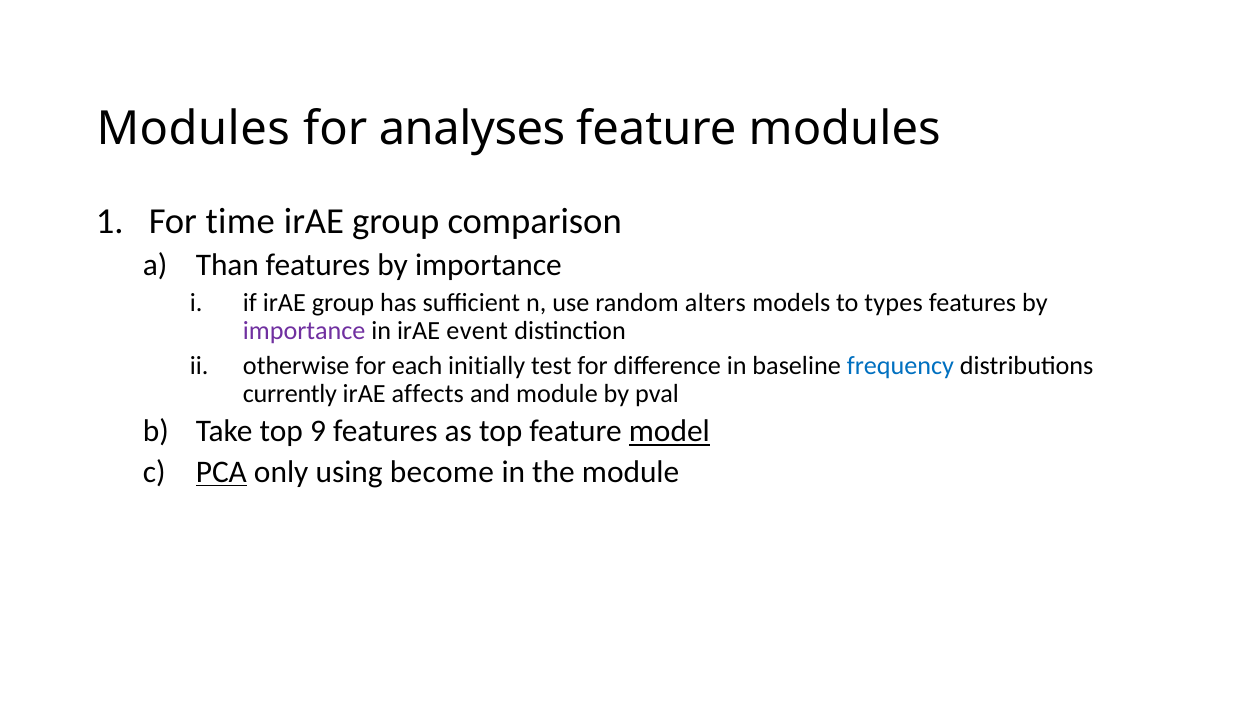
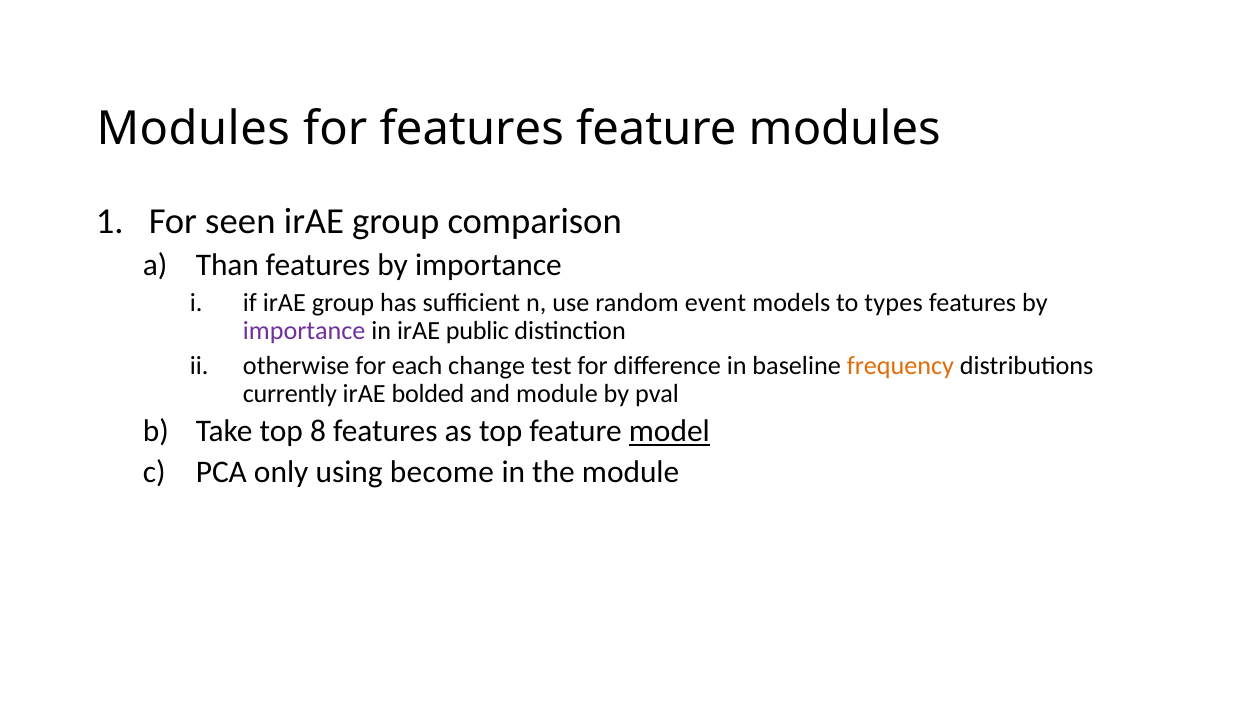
for analyses: analyses -> features (472, 129)
time: time -> seen (240, 222)
alters: alters -> event (715, 303)
event: event -> public (477, 331)
initially: initially -> change (487, 366)
frequency colour: blue -> orange (900, 366)
affects: affects -> bolded (428, 394)
9: 9 -> 8 (318, 432)
PCA underline: present -> none (221, 472)
